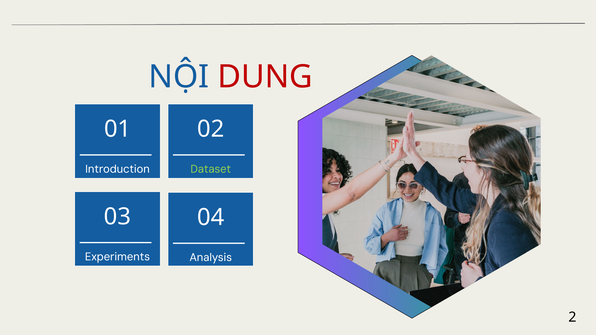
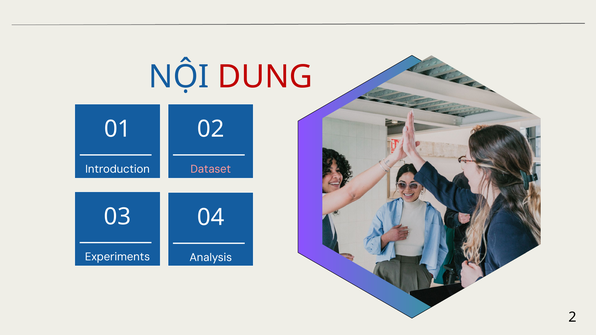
Dataset colour: light green -> pink (211, 169)
